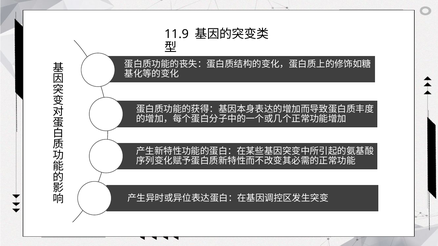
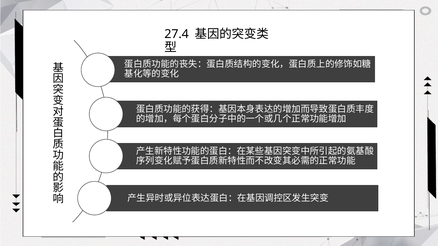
11.9: 11.9 -> 27.4 (177, 34)
